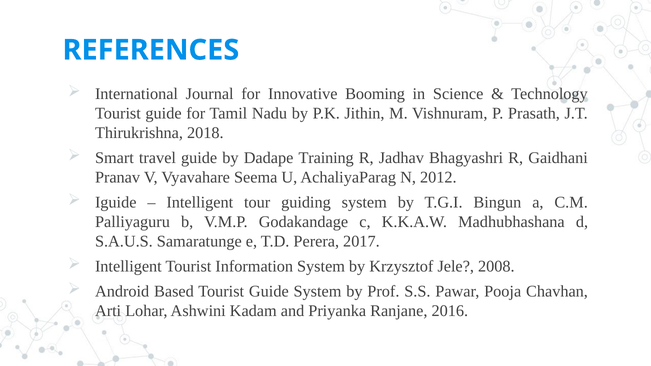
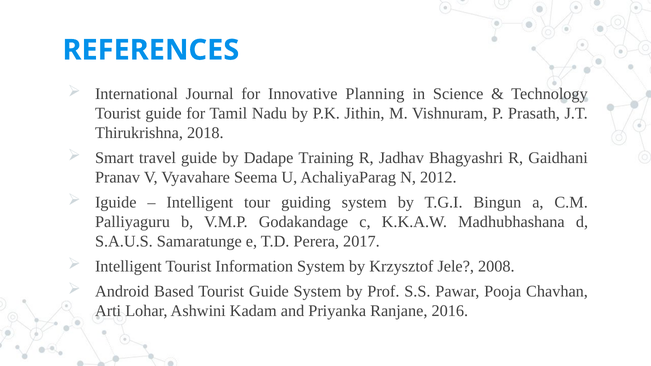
Booming: Booming -> Planning (375, 94)
